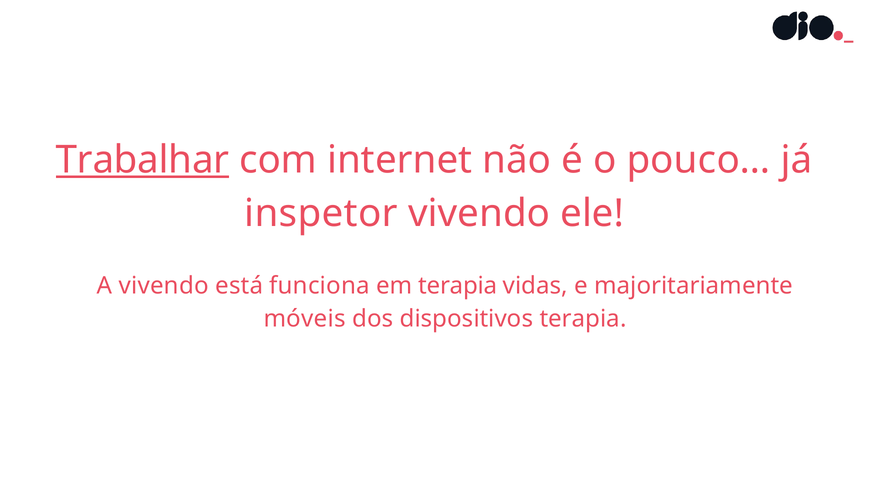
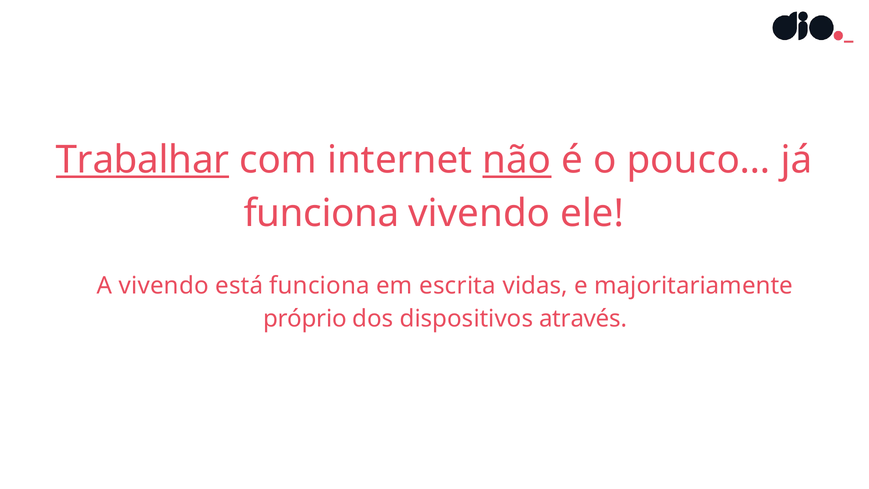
não underline: none -> present (517, 160)
inspetor: inspetor -> funciona (321, 213)
em terapia: terapia -> escrita (458, 286)
móveis: móveis -> próprio (305, 319)
dispositivos terapia: terapia -> através (583, 319)
